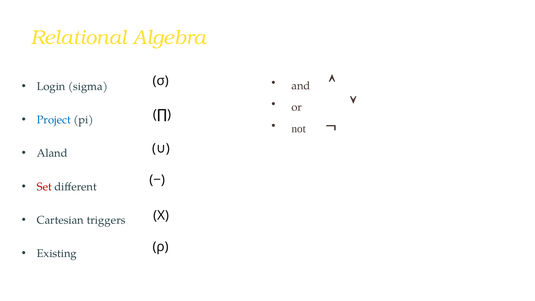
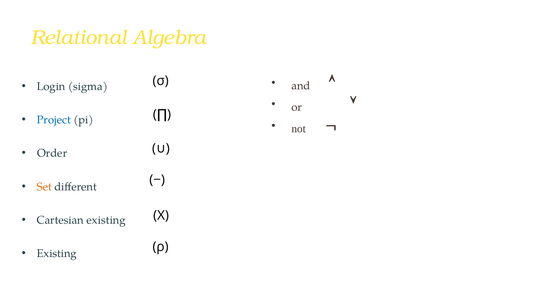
Aland: Aland -> Order (52, 153)
Set colour: red -> orange (44, 187)
Cartesian triggers: triggers -> existing (106, 220)
